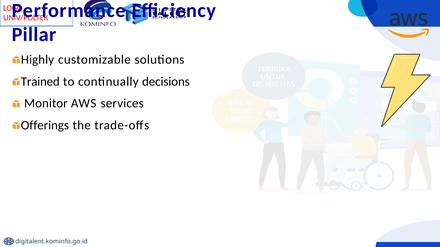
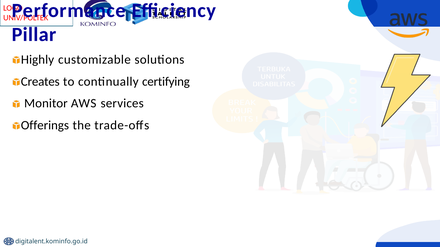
Trained: Trained -> Creates (40, 82)
decisions: decisions -> certifying (166, 82)
